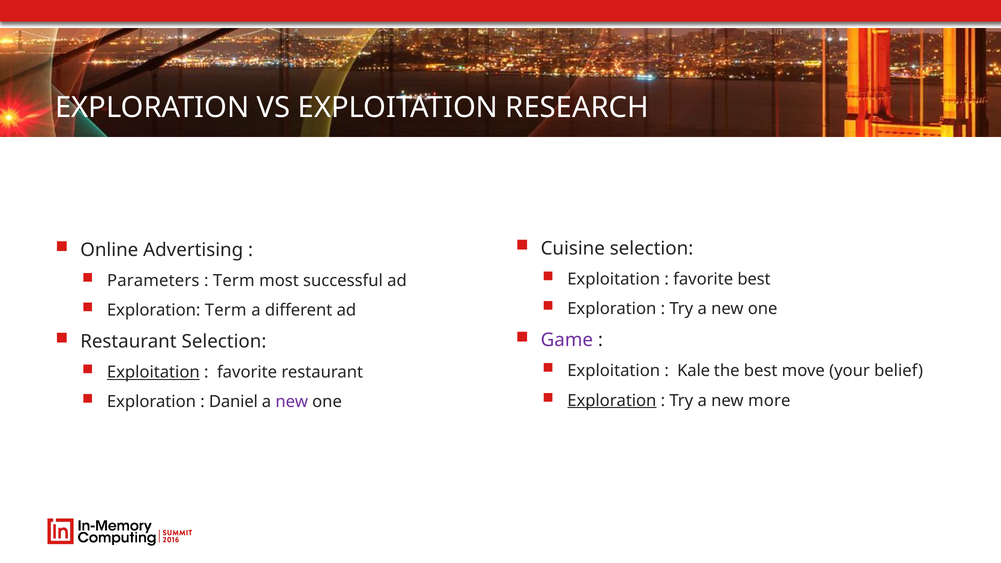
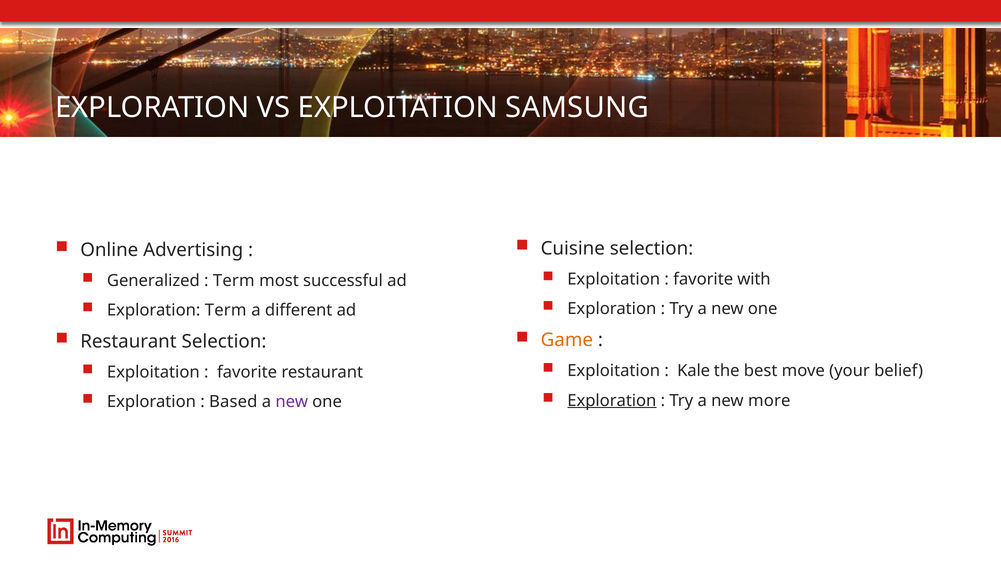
RESEARCH: RESEARCH -> SAMSUNG (577, 108)
favorite best: best -> with (754, 279)
Parameters: Parameters -> Generalized (153, 281)
Game colour: purple -> orange (567, 340)
Exploitation underline: present -> none (153, 372)
Daniel: Daniel -> Based (233, 402)
